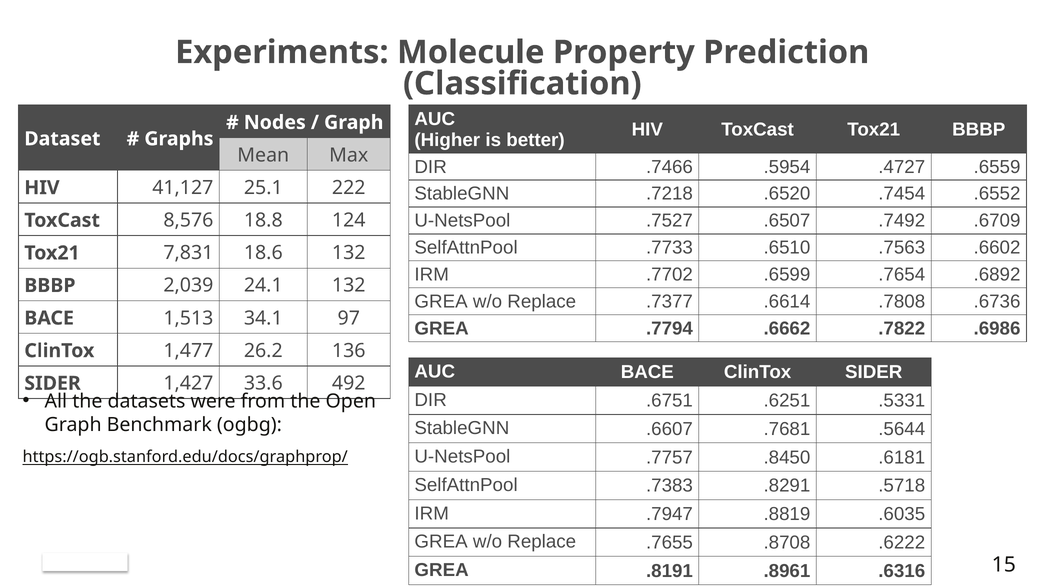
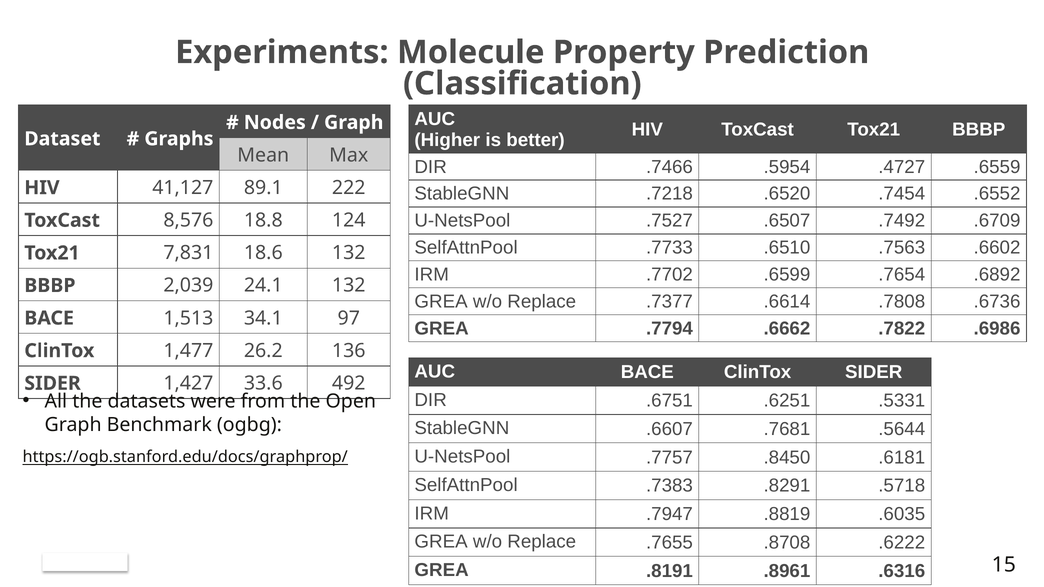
25.1: 25.1 -> 89.1 (263, 188)
